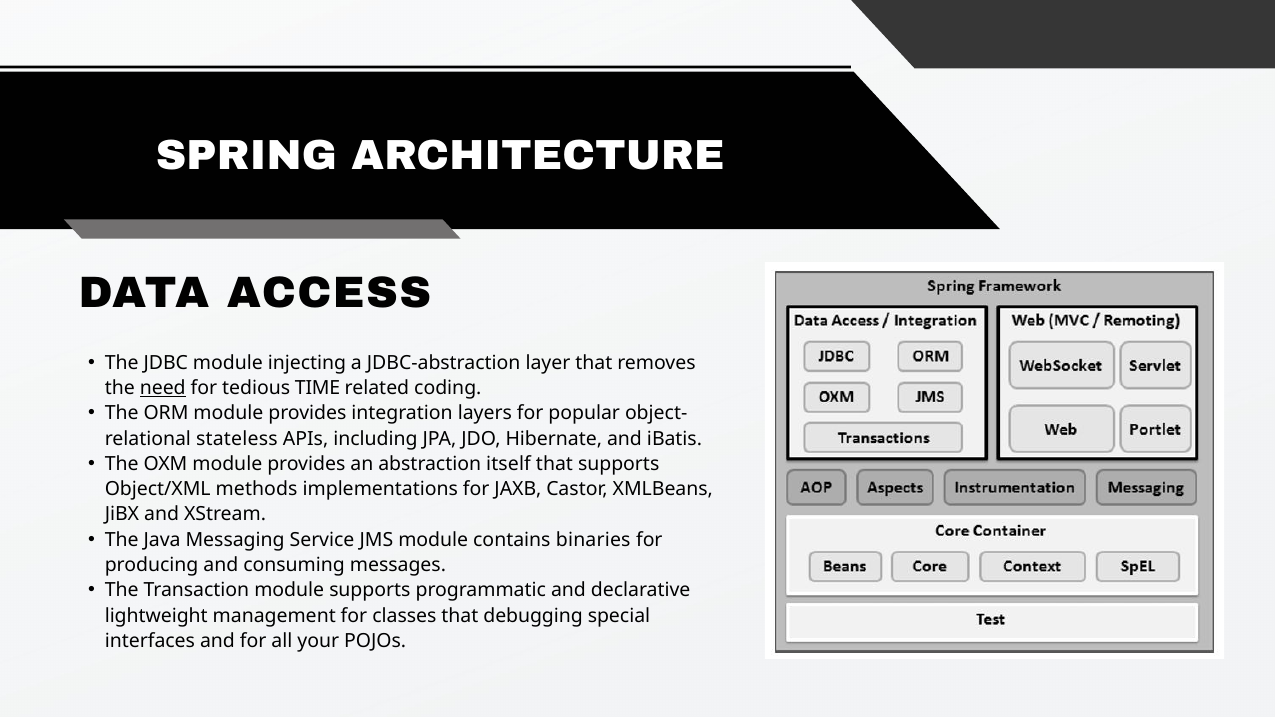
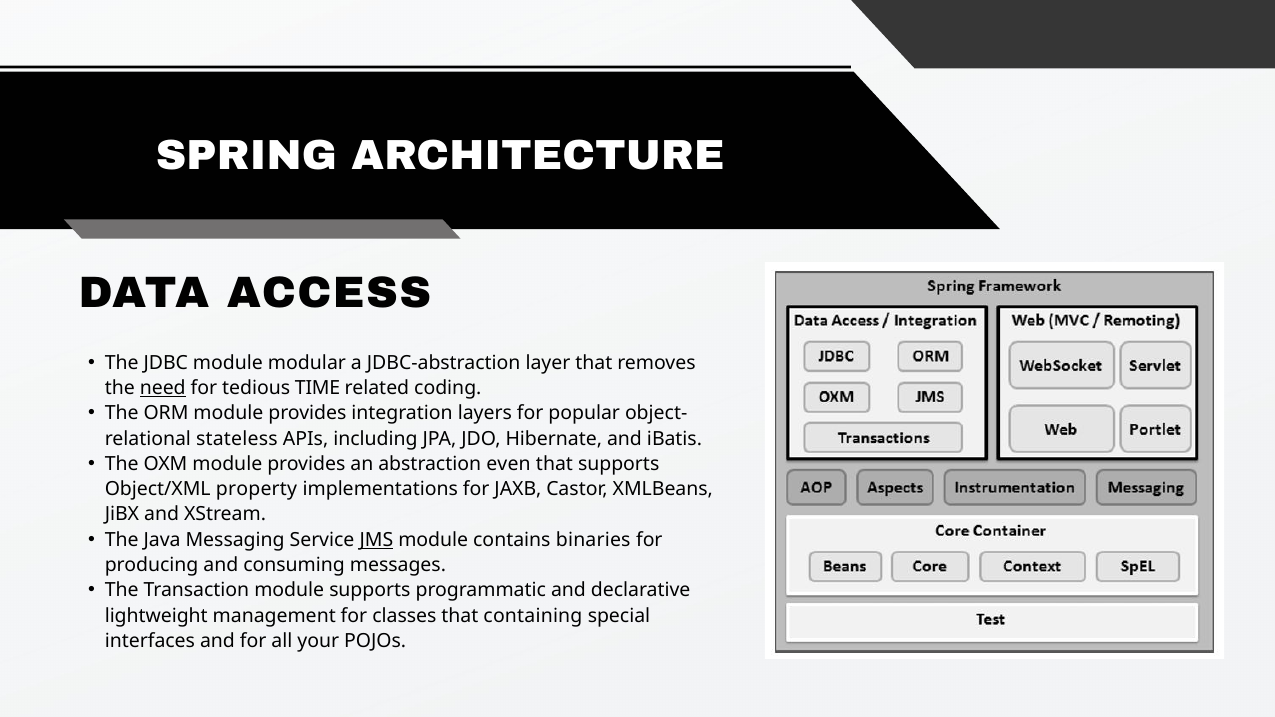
injecting: injecting -> modular (307, 363)
itself: itself -> even (509, 464)
methods: methods -> property (257, 489)
JMS underline: none -> present (377, 540)
debugging: debugging -> containing (533, 616)
